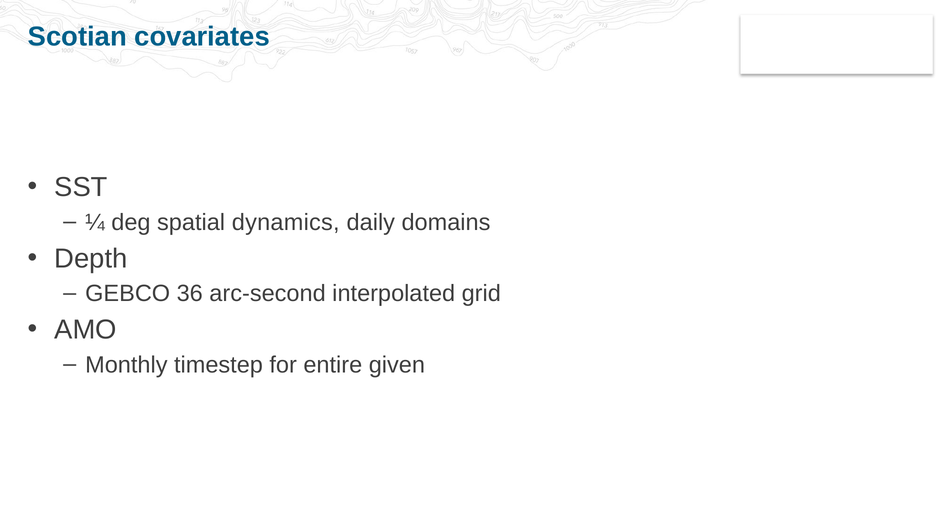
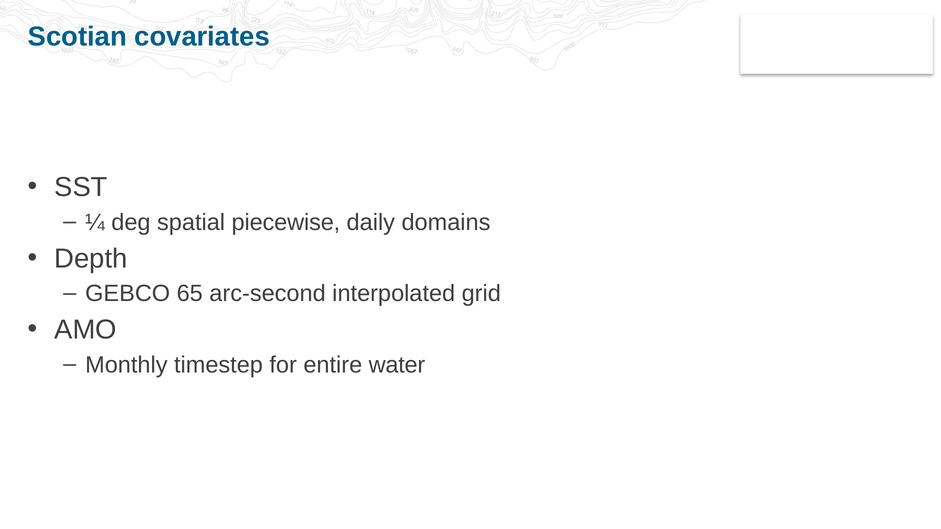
dynamics: dynamics -> piecewise (286, 222)
36: 36 -> 65 (190, 294)
given: given -> water (397, 365)
